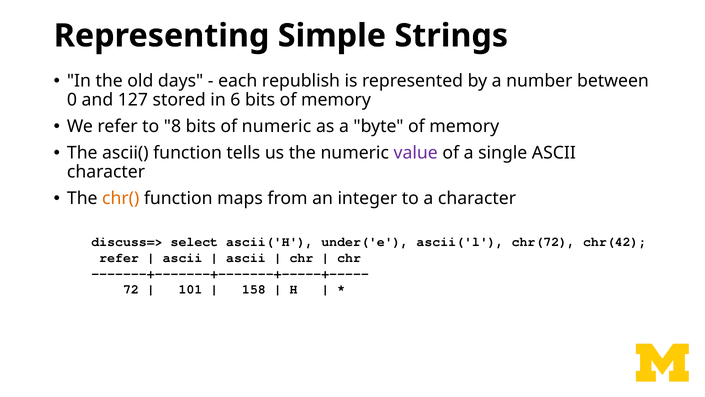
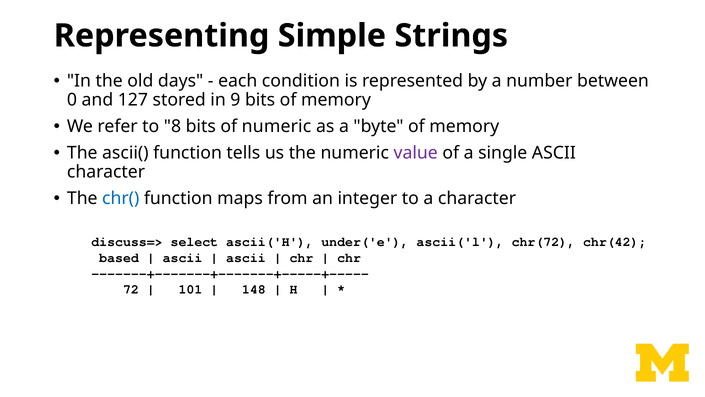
republish: republish -> condition (301, 81)
6: 6 -> 9 (235, 100)
chr( colour: orange -> blue (121, 198)
refer: refer -> based (119, 258)
158: 158 -> 148 (254, 289)
